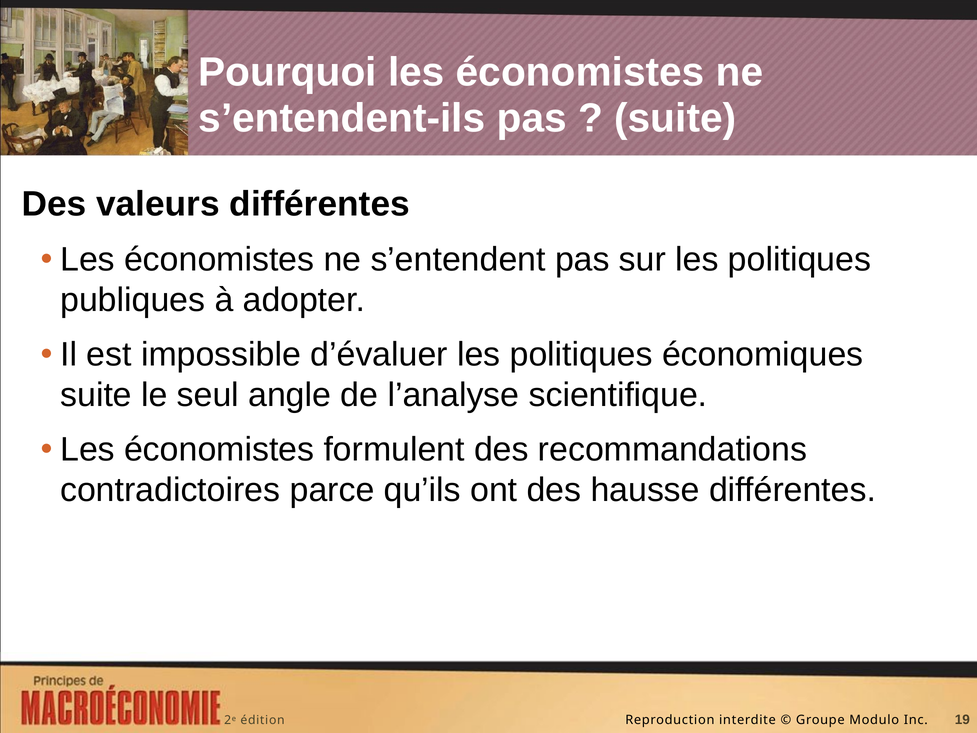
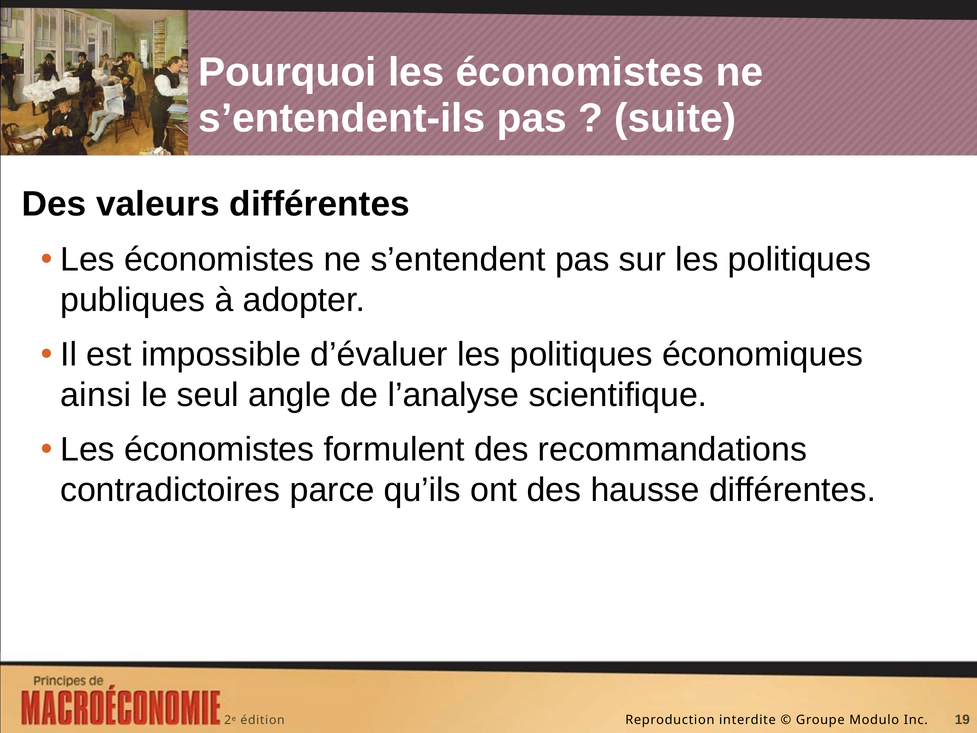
suite: suite -> ainsi (96, 395)
